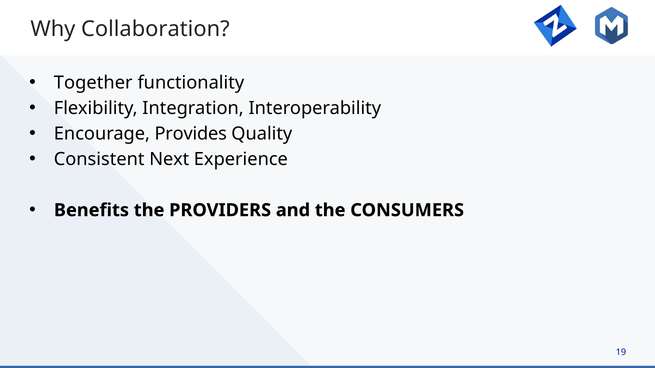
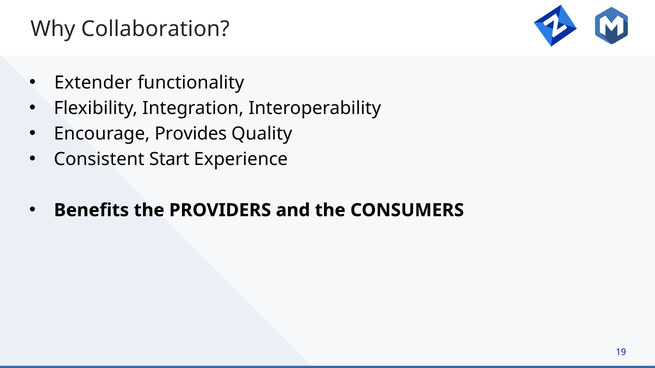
Together: Together -> Extender (93, 83)
Next: Next -> Start (169, 159)
